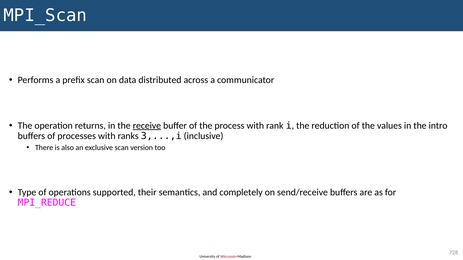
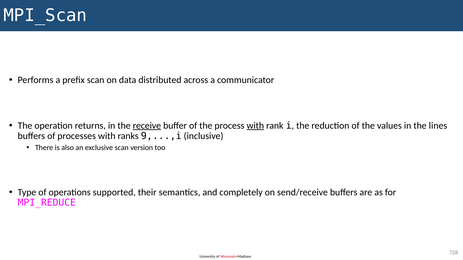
with underline: none -> present (255, 126)
intro: intro -> lines (438, 126)
3,...,i: 3,...,i -> 9,...,i (161, 136)
